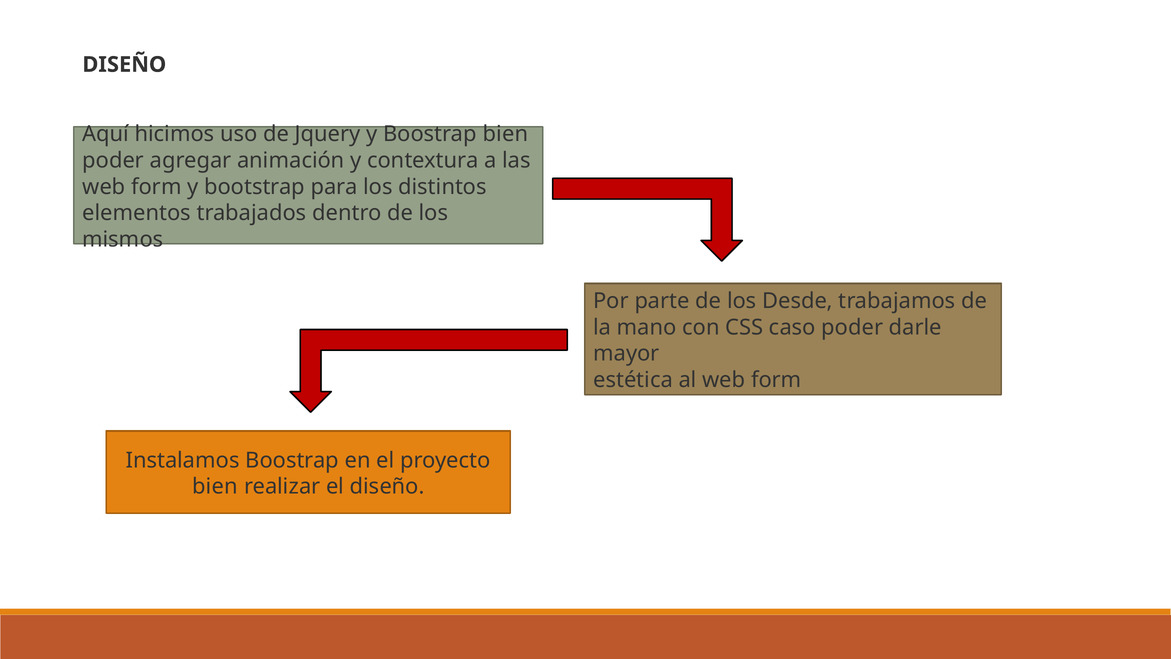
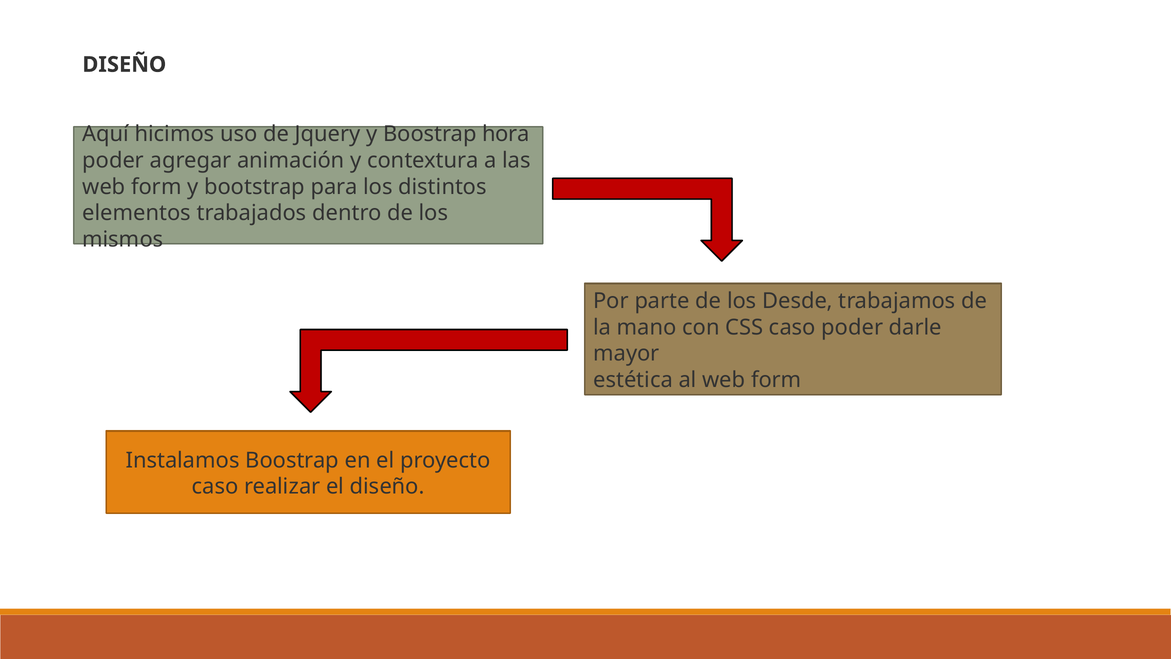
Boostrap bien: bien -> hora (506, 134)
bien: bien -> caso (215, 487)
